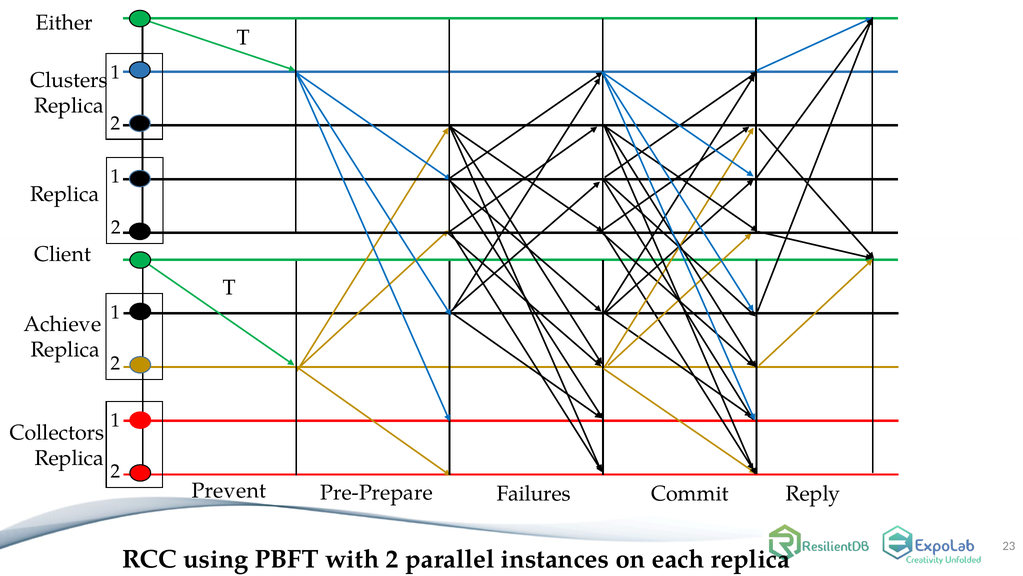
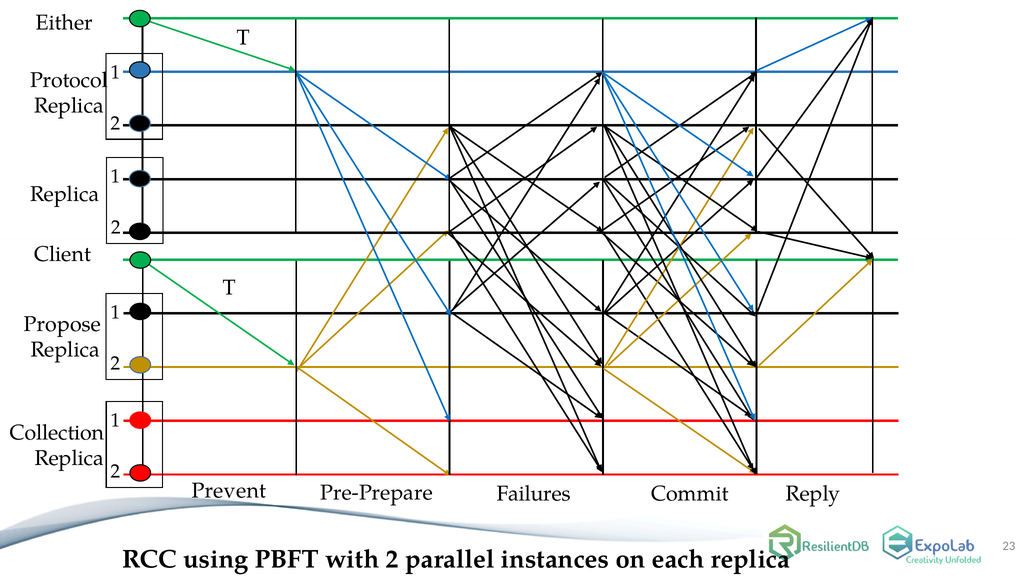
Clusters: Clusters -> Protocol (69, 80)
Achieve: Achieve -> Propose (62, 324)
Collectors: Collectors -> Collection (57, 432)
